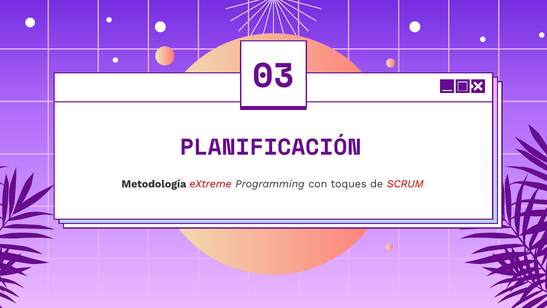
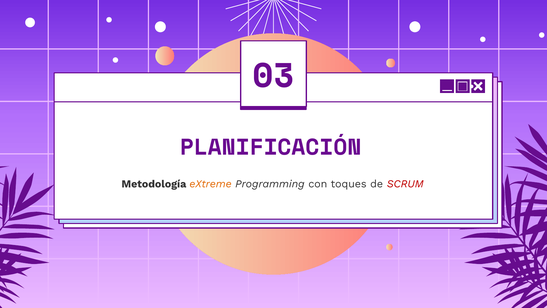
eXtreme colour: red -> orange (211, 184)
